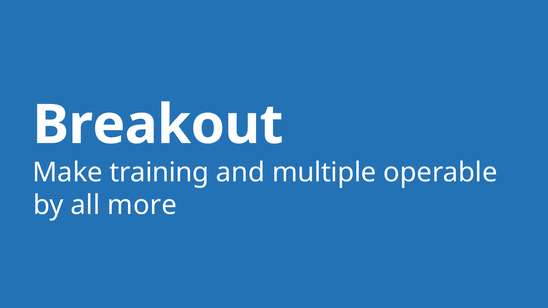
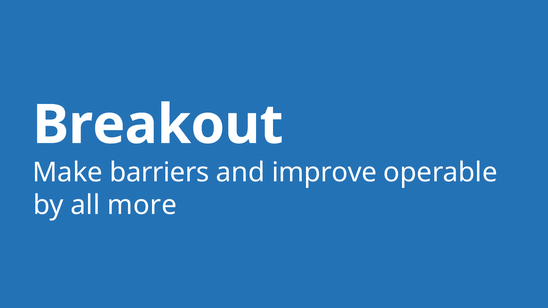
training: training -> barriers (159, 172)
multiple: multiple -> improve (324, 172)
